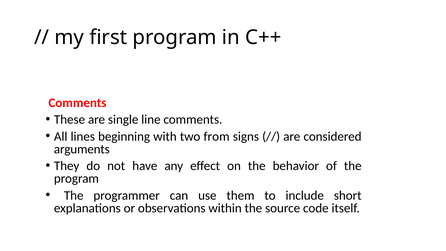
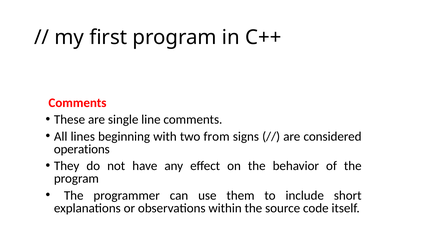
arguments: arguments -> operations (82, 149)
